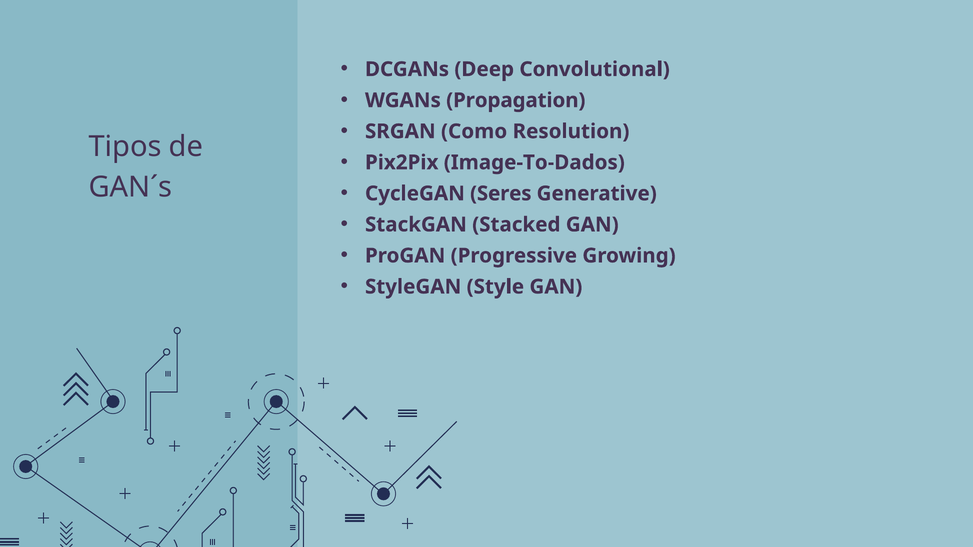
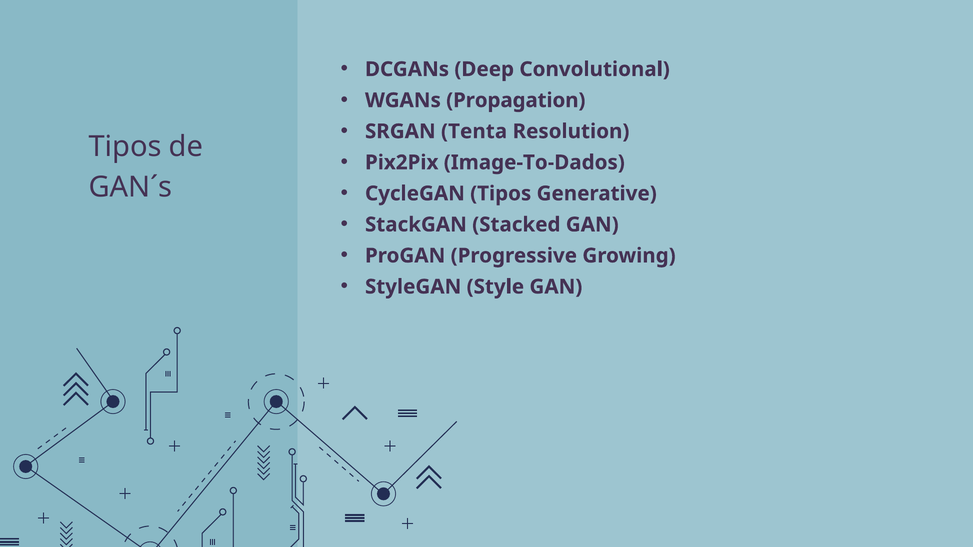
Como: Como -> Tenta (474, 131)
CycleGAN Seres: Seres -> Tipos (501, 194)
